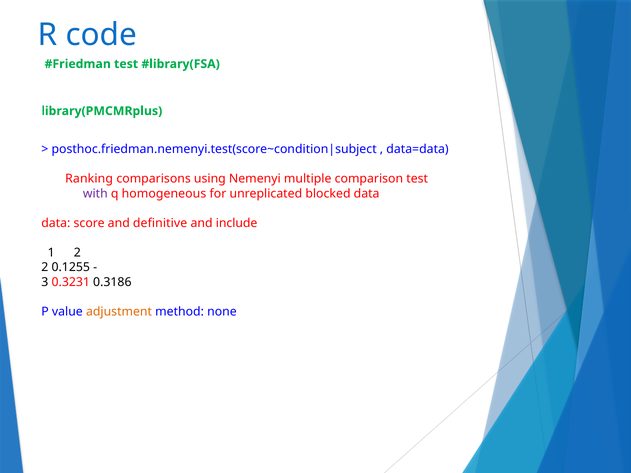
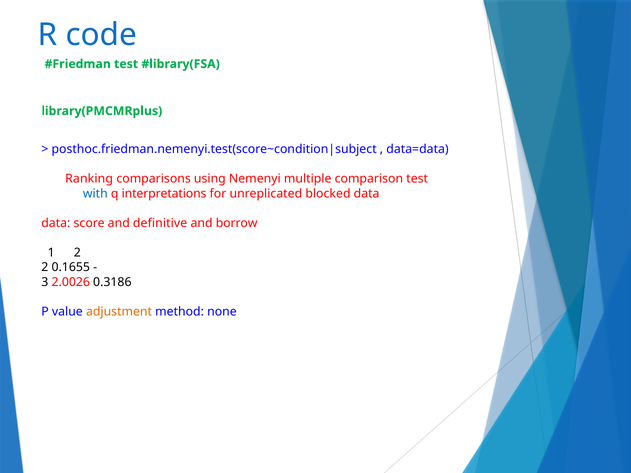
with colour: purple -> blue (95, 194)
homogeneous: homogeneous -> interpretations (164, 194)
include: include -> borrow (237, 223)
0.1255: 0.1255 -> 0.1655 (71, 267)
0.3231: 0.3231 -> 2.0026 (71, 282)
